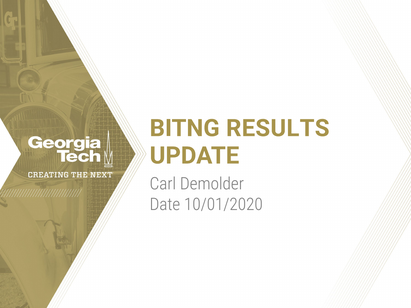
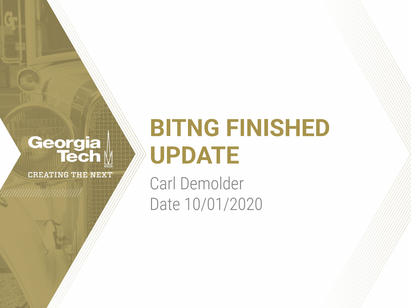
RESULTS: RESULTS -> FINISHED (278, 128)
